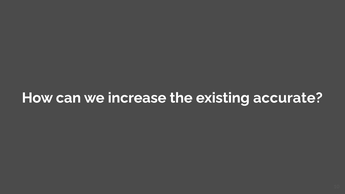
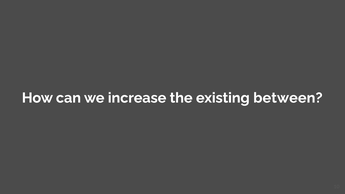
accurate: accurate -> between (288, 98)
